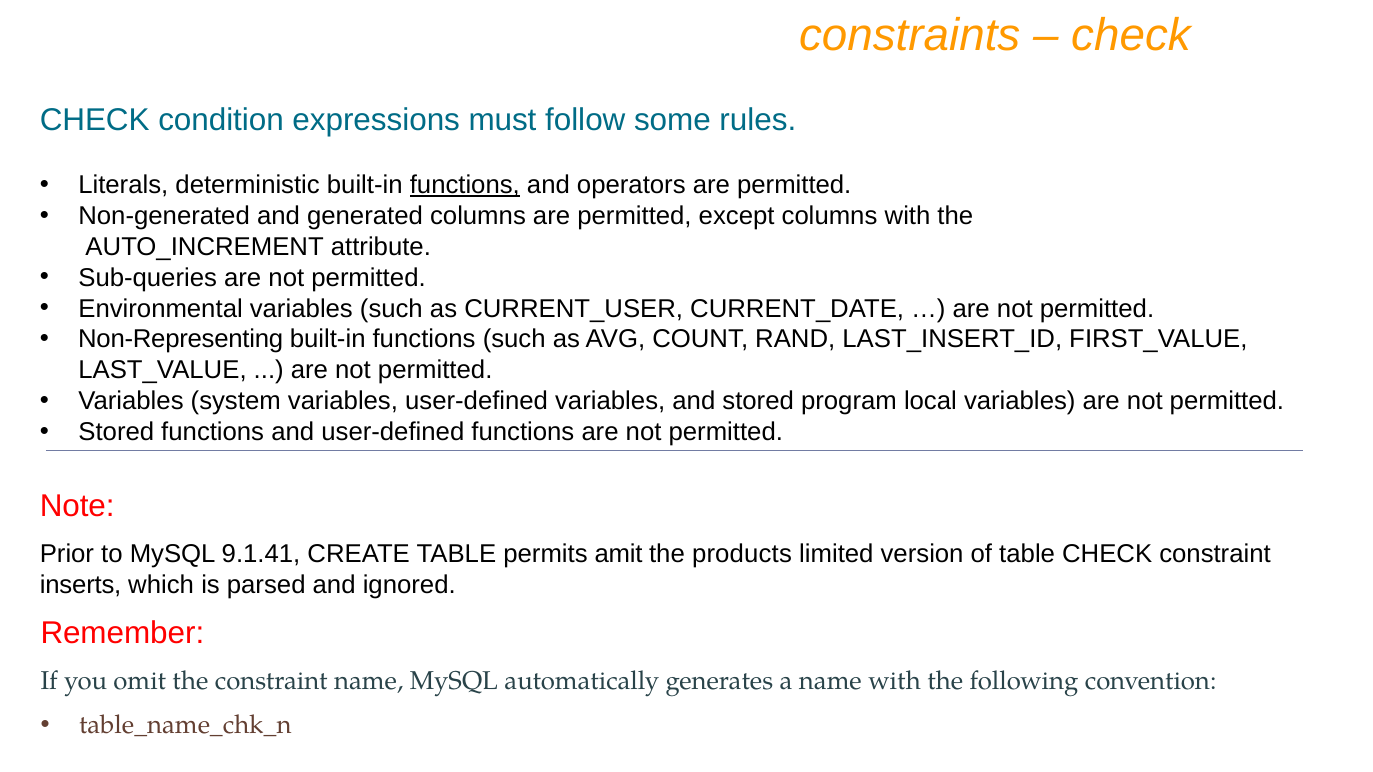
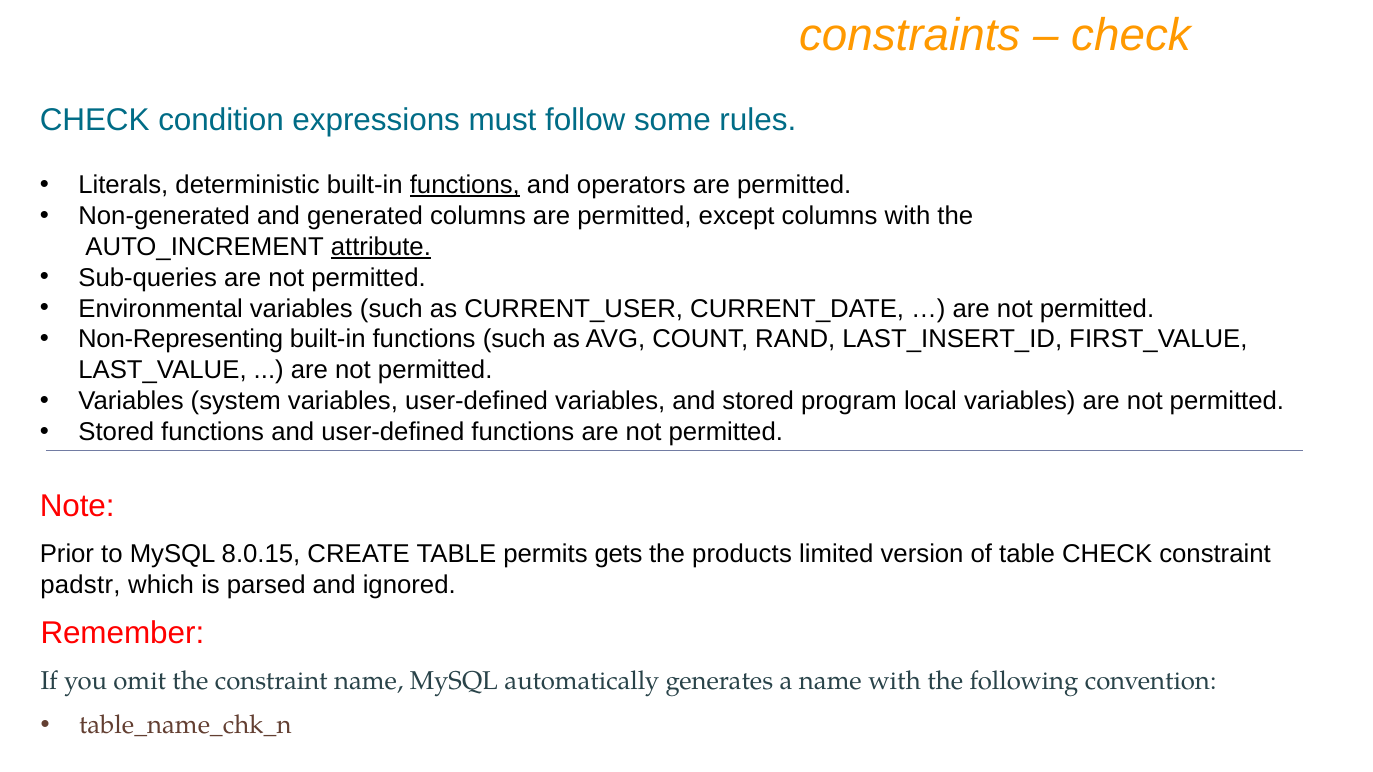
attribute underline: none -> present (381, 247)
9.1.41: 9.1.41 -> 8.0.15 (261, 554)
amit: amit -> gets (619, 554)
inserts: inserts -> padstr (80, 585)
